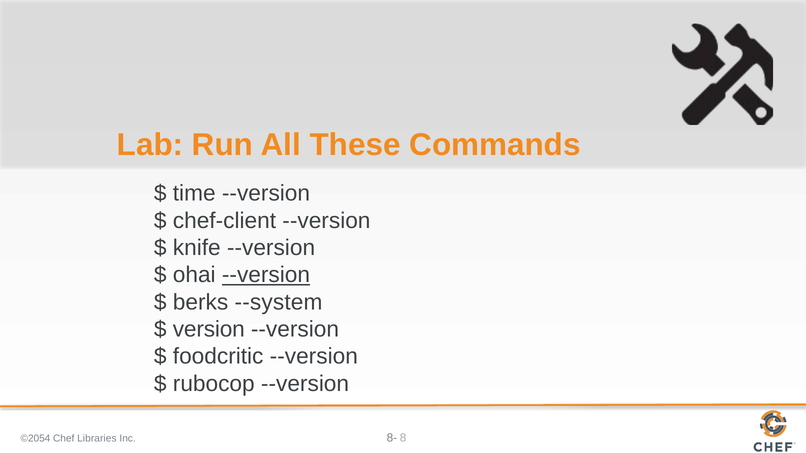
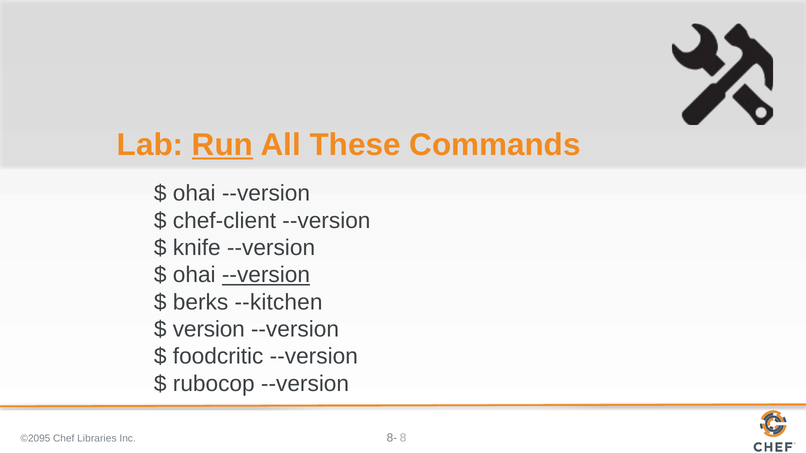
Run underline: none -> present (223, 145)
time: time -> ohai (194, 194)
--system: --system -> --kitchen (279, 302)
©2054: ©2054 -> ©2095 (35, 439)
